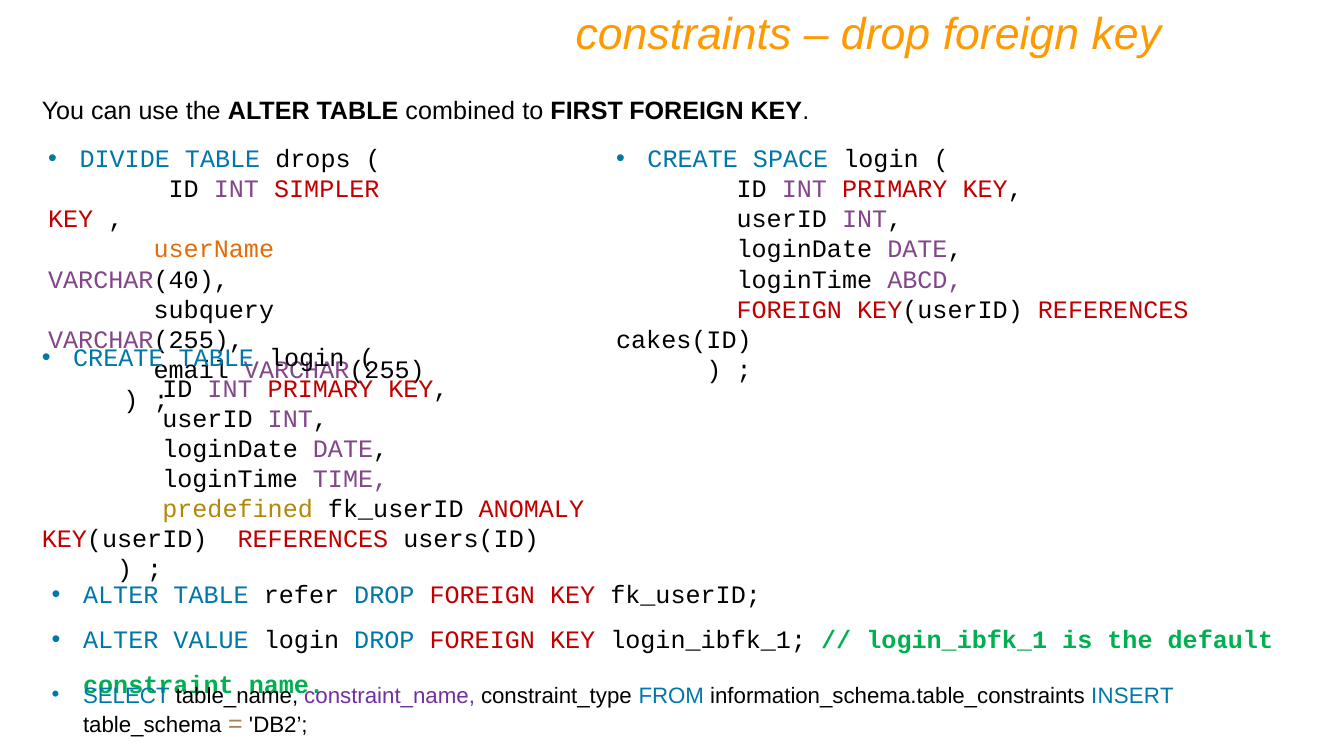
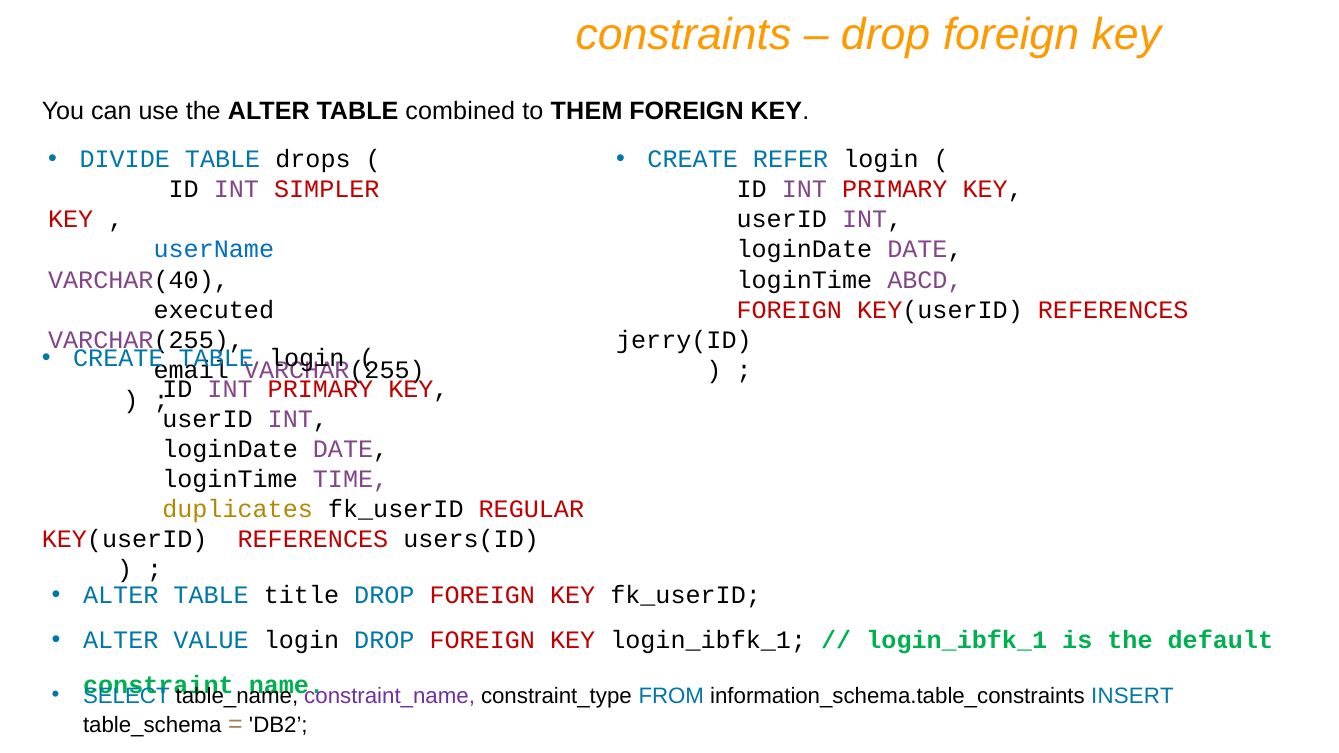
FIRST: FIRST -> THEM (587, 112)
SPACE: SPACE -> REFER (791, 159)
userName colour: orange -> blue (214, 250)
subquery: subquery -> executed (214, 310)
cakes(ID: cakes(ID -> jerry(ID (684, 340)
predefined: predefined -> duplicates (238, 509)
ANOMALY: ANOMALY -> REGULAR (531, 509)
refer: refer -> title (301, 595)
